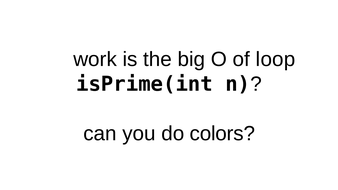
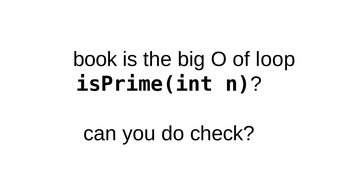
work: work -> book (95, 59)
colors: colors -> check (222, 134)
